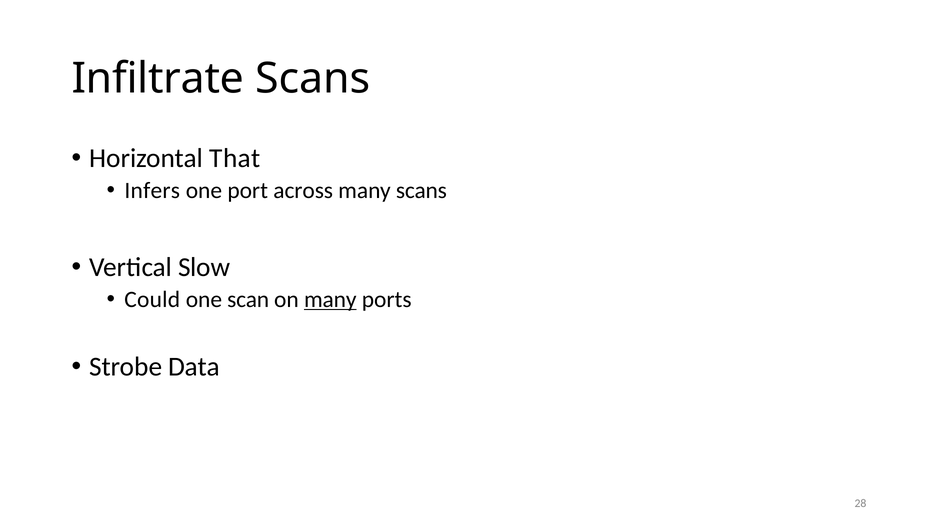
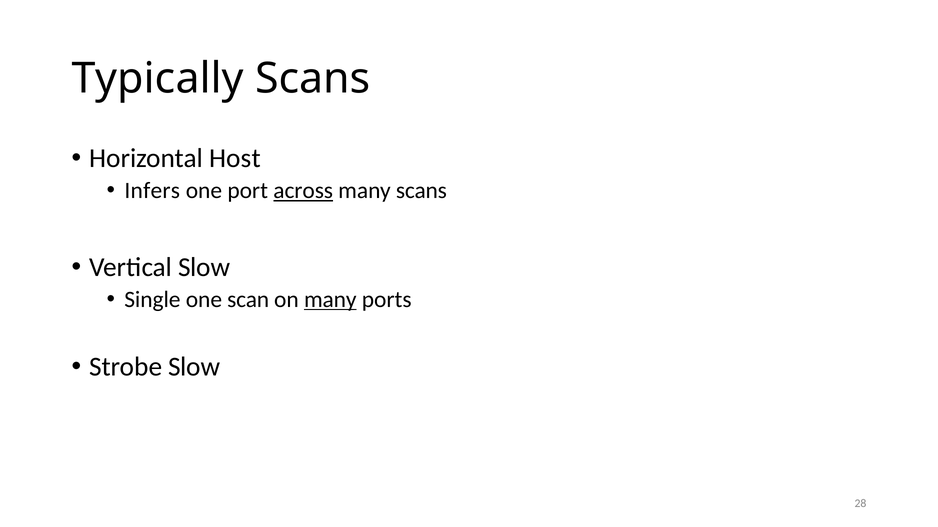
Infiltrate: Infiltrate -> Typically (158, 79)
That: That -> Host (235, 159)
across underline: none -> present (303, 191)
Could: Could -> Single (152, 300)
Strobe Data: Data -> Slow (194, 367)
